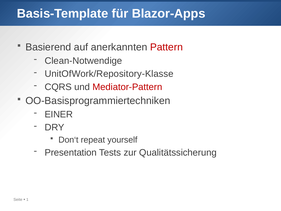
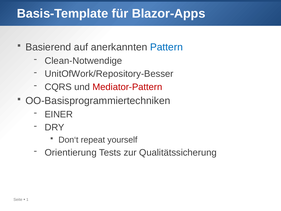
Pattern colour: red -> blue (166, 47)
UnitOfWork/Repository-Klasse: UnitOfWork/Repository-Klasse -> UnitOfWork/Repository-Besser (109, 74)
Presentation: Presentation -> Orientierung (71, 152)
